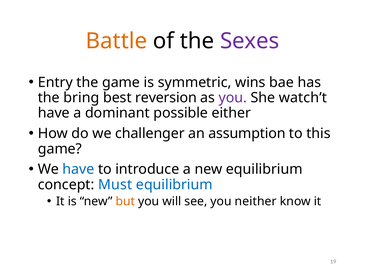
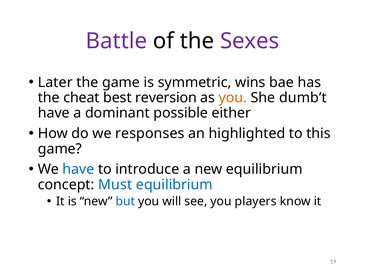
Battle colour: orange -> purple (116, 41)
Entry: Entry -> Later (55, 82)
bring: bring -> cheat (81, 98)
you colour: purple -> orange (233, 98)
watch’t: watch’t -> dumb’t (303, 98)
challenger: challenger -> responses (150, 133)
assumption: assumption -> highlighted (247, 133)
but colour: orange -> blue (125, 201)
neither: neither -> players (256, 201)
